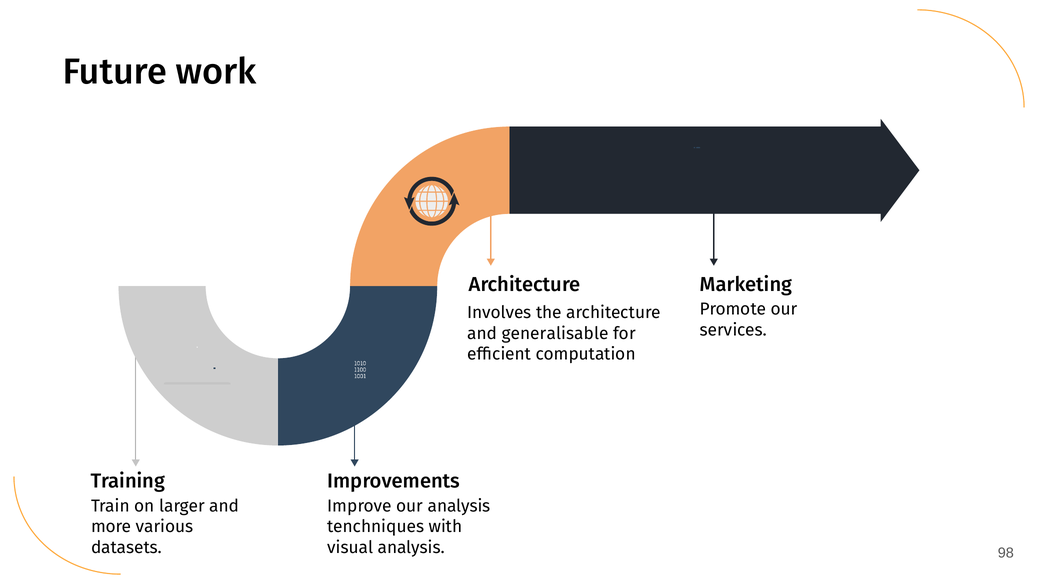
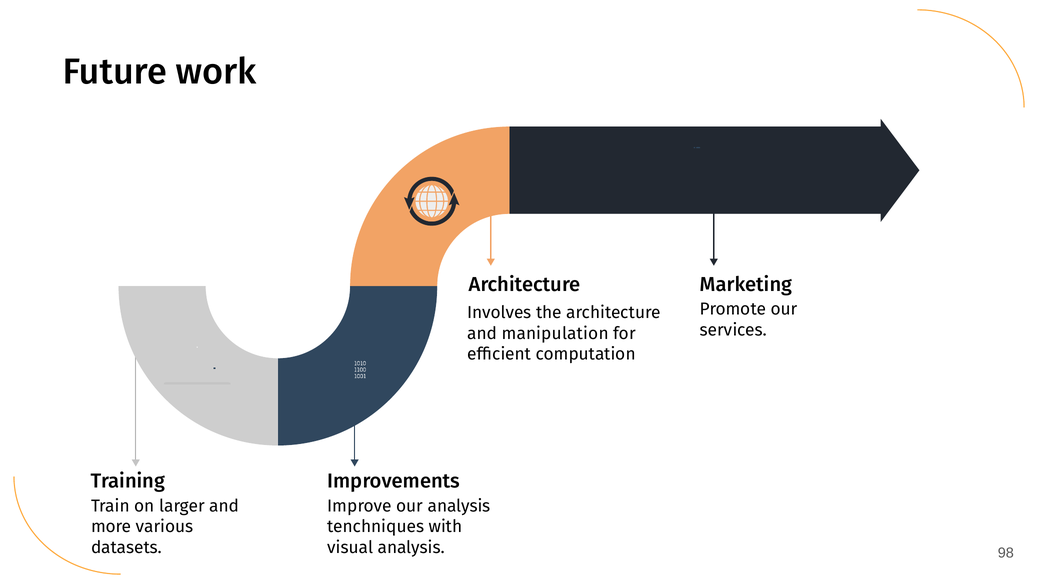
generalisable: generalisable -> manipulation (555, 333)
